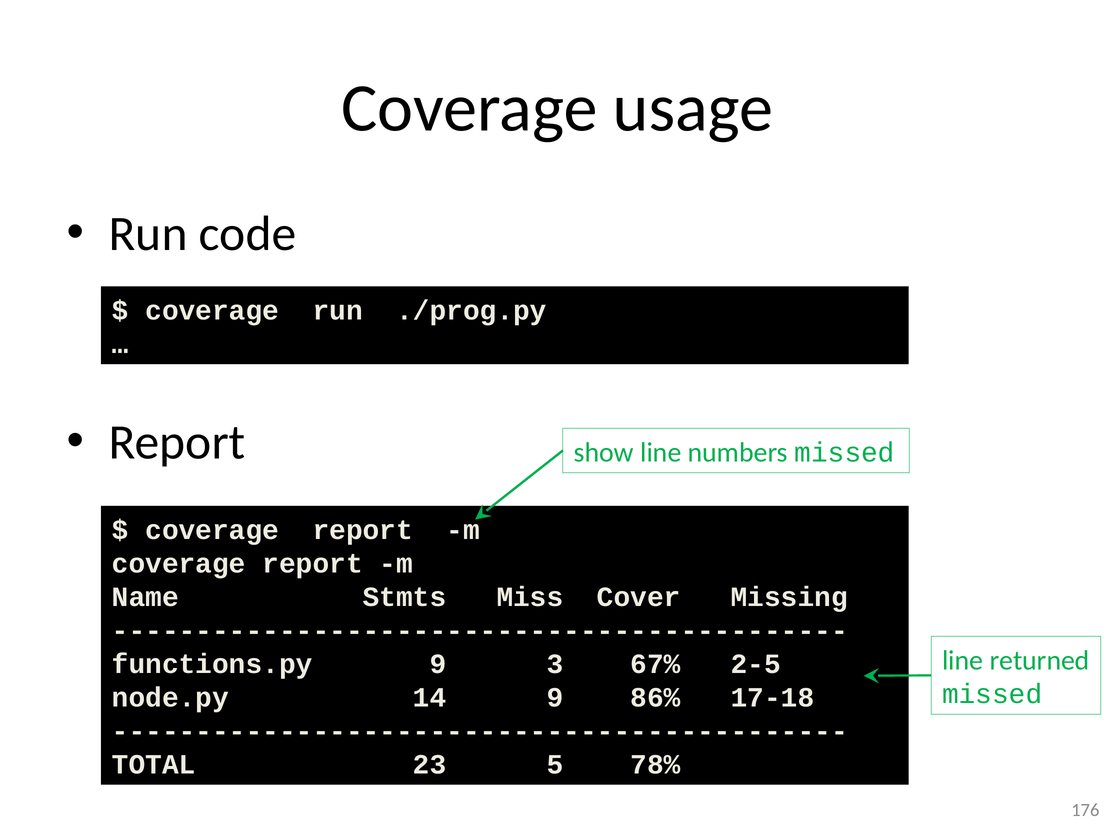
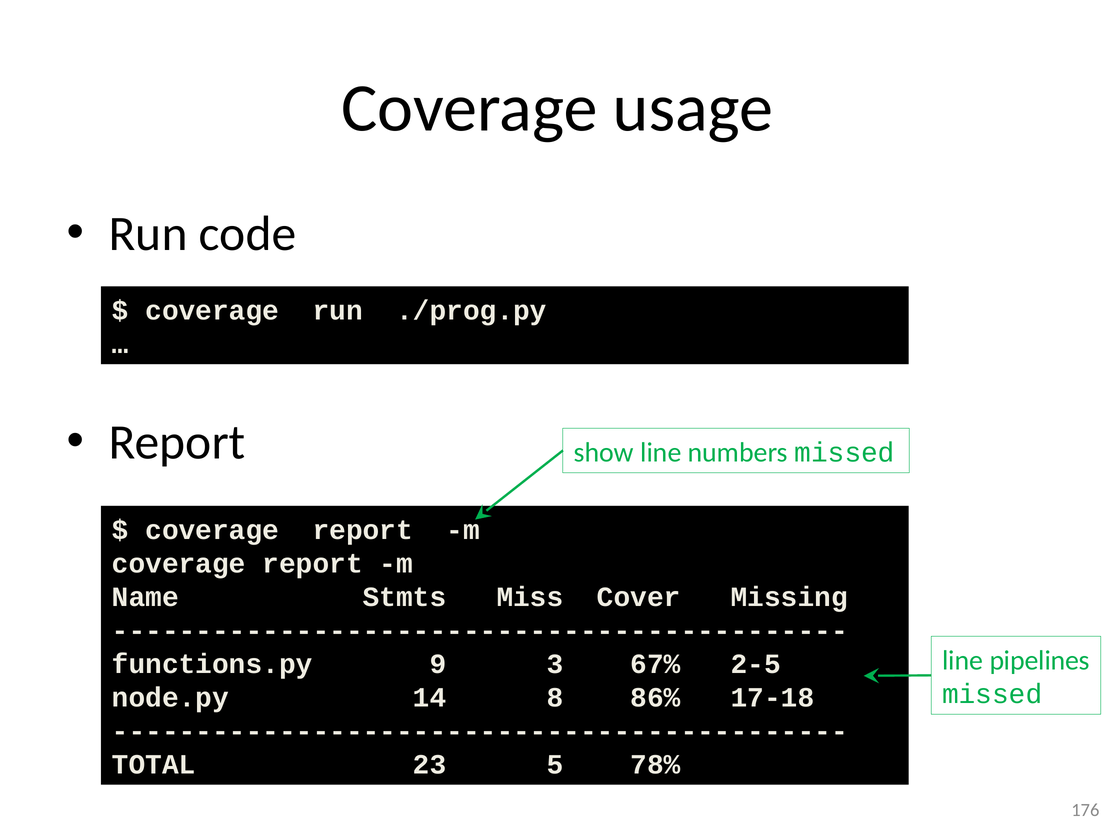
returned: returned -> pipelines (1040, 660)
14 9: 9 -> 8 (555, 697)
